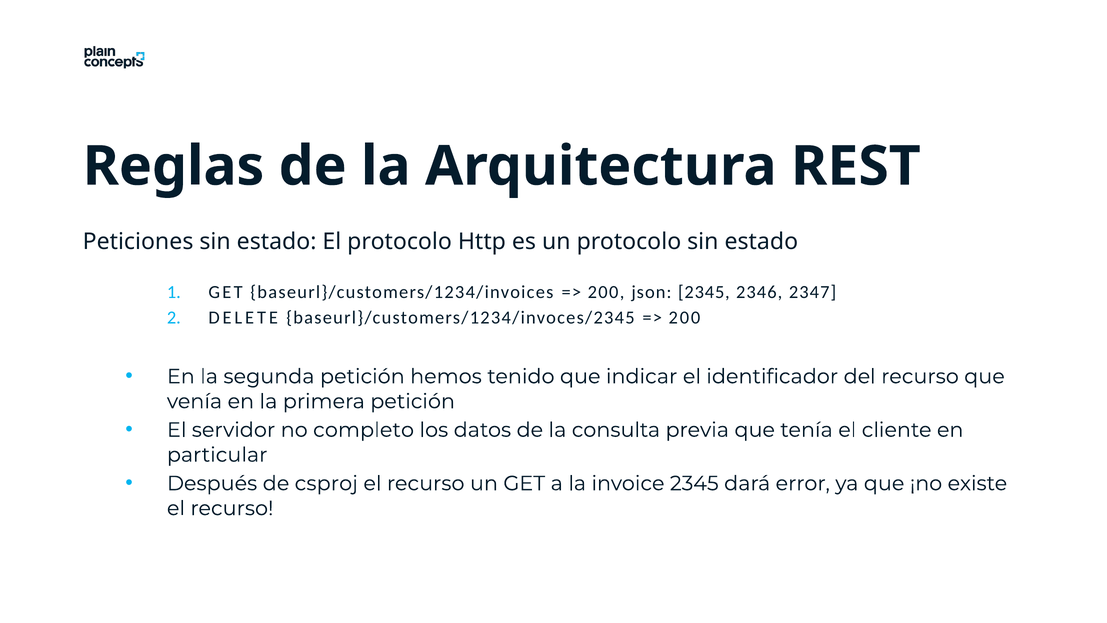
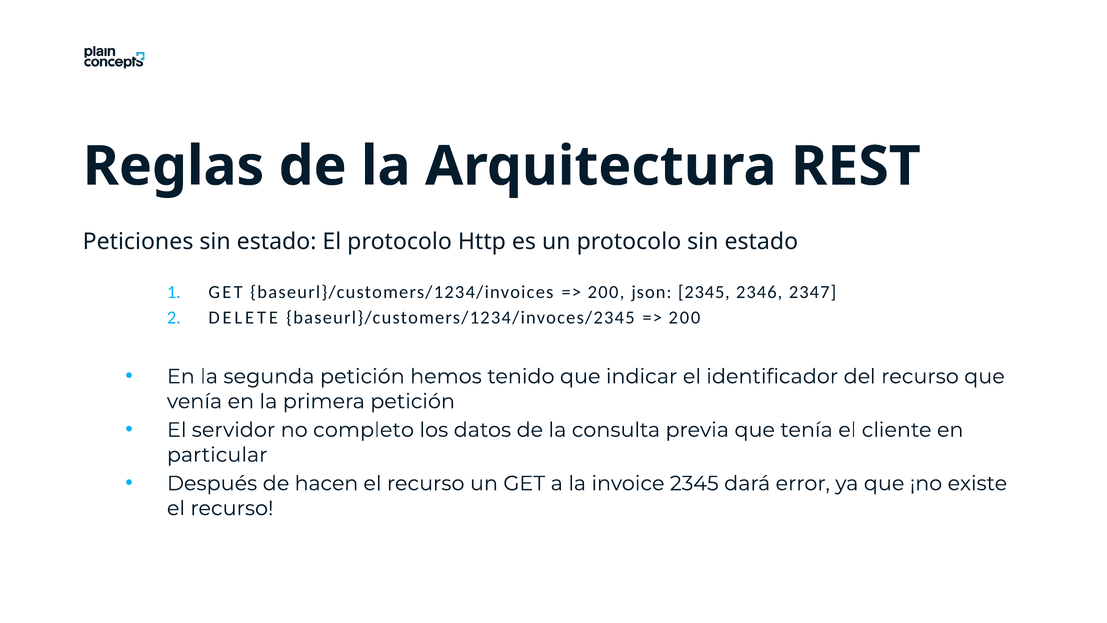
csproj: csproj -> hacen (326, 483)
